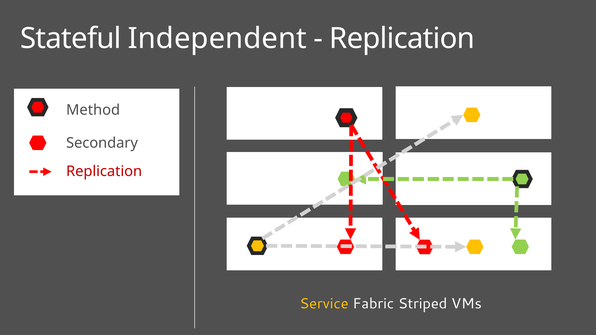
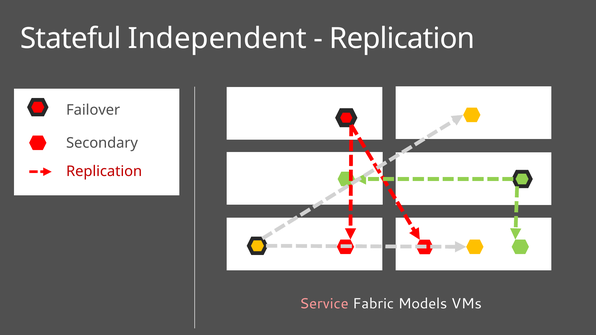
Method: Method -> Failover (93, 110)
Service colour: yellow -> pink (324, 304)
Striped: Striped -> Models (423, 304)
